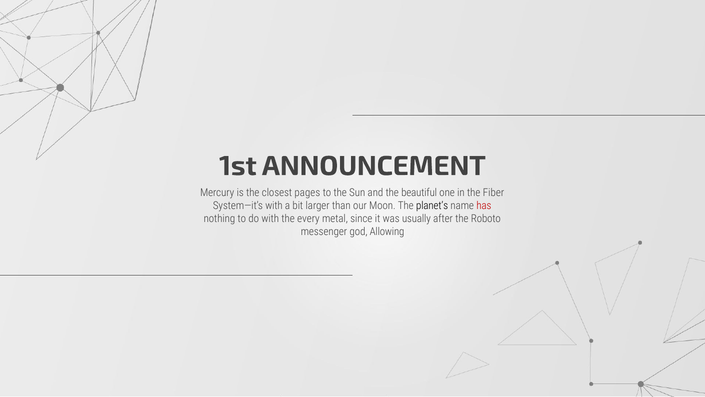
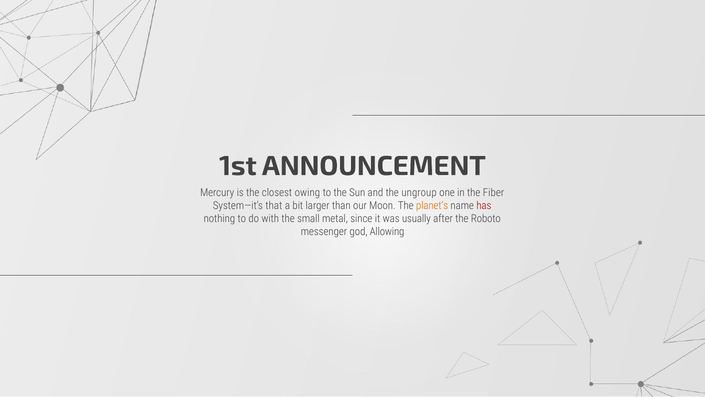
pages: pages -> owing (307, 193)
beautiful: beautiful -> ungroup (419, 193)
System—it’s with: with -> that (274, 206)
planet’s colour: black -> orange (432, 206)
every: every -> small (308, 219)
